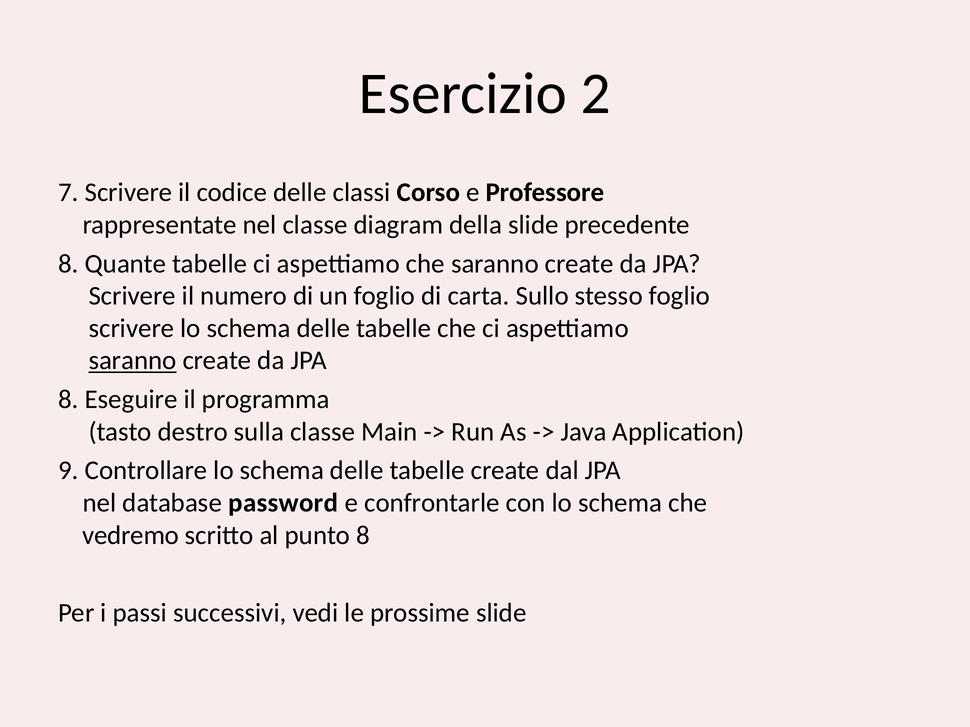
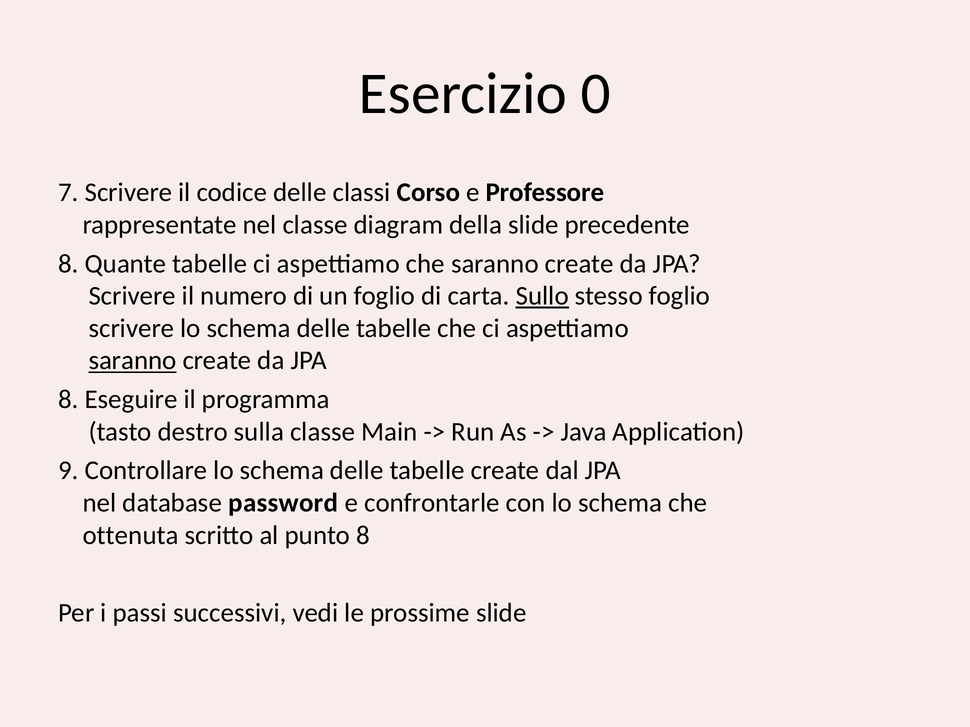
2: 2 -> 0 (596, 94)
Sullo underline: none -> present (542, 296)
vedremo: vedremo -> ottenuta (131, 535)
